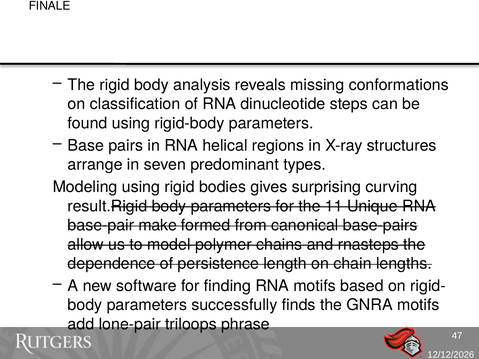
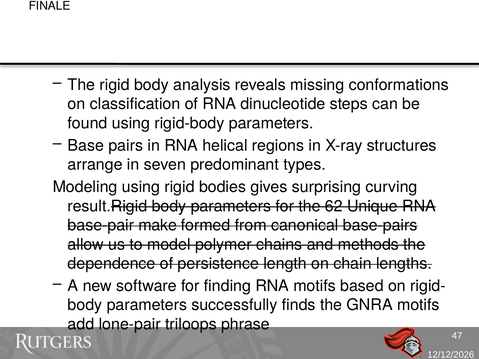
11: 11 -> 62 (334, 206)
rnasteps: rnasteps -> methods (368, 245)
